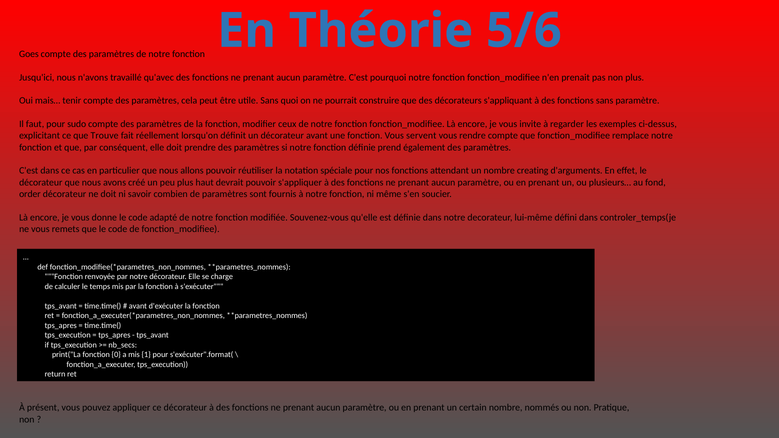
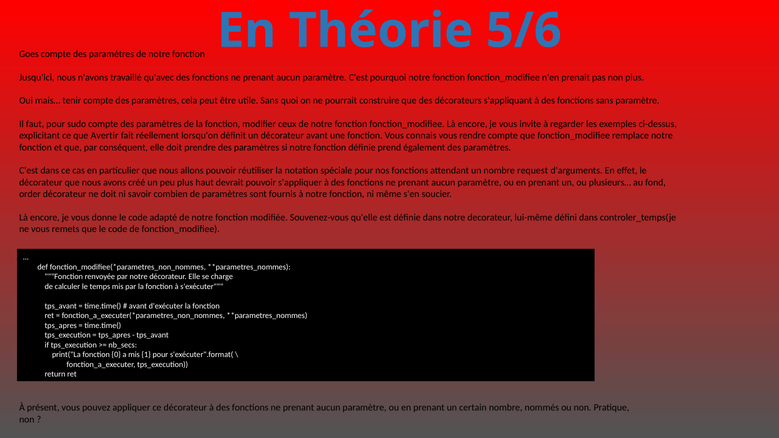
Trouve: Trouve -> Avertir (105, 136)
servent: servent -> connais (421, 136)
creating: creating -> request (533, 171)
